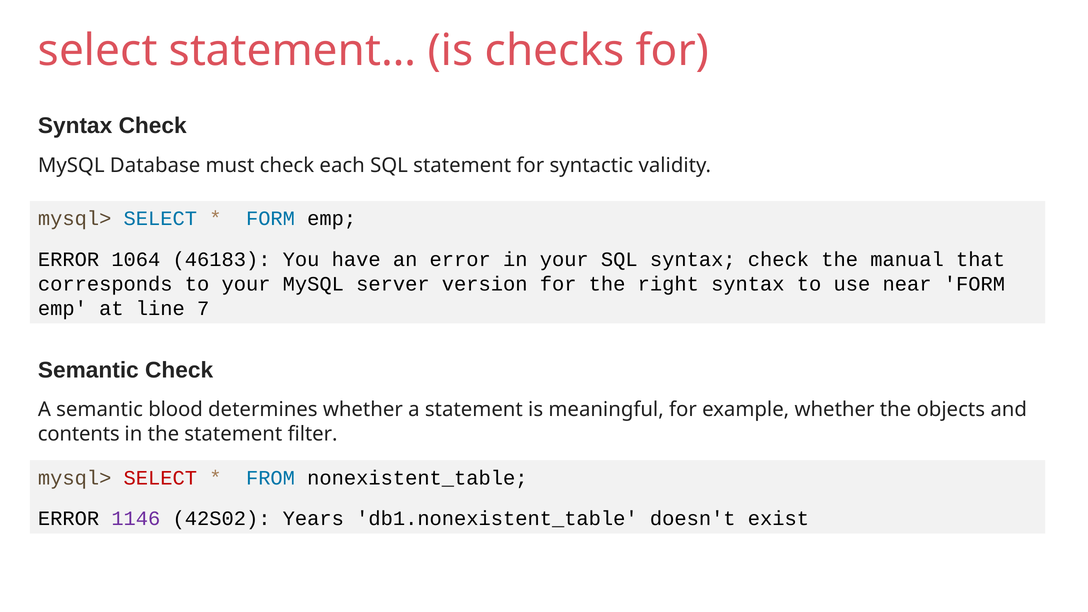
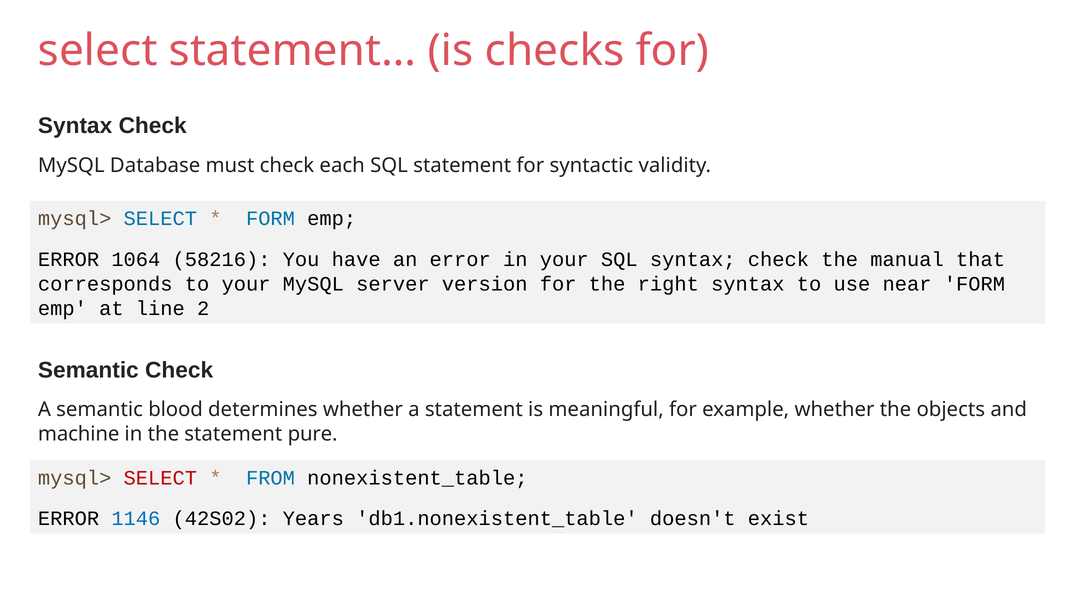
46183: 46183 -> 58216 (222, 259)
7: 7 -> 2 (203, 308)
contents: contents -> machine (79, 434)
filter: filter -> pure (313, 434)
1146 colour: purple -> blue (136, 519)
